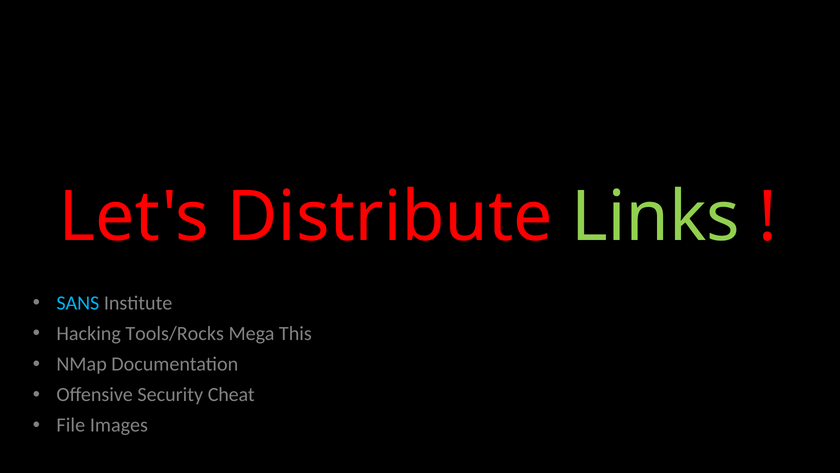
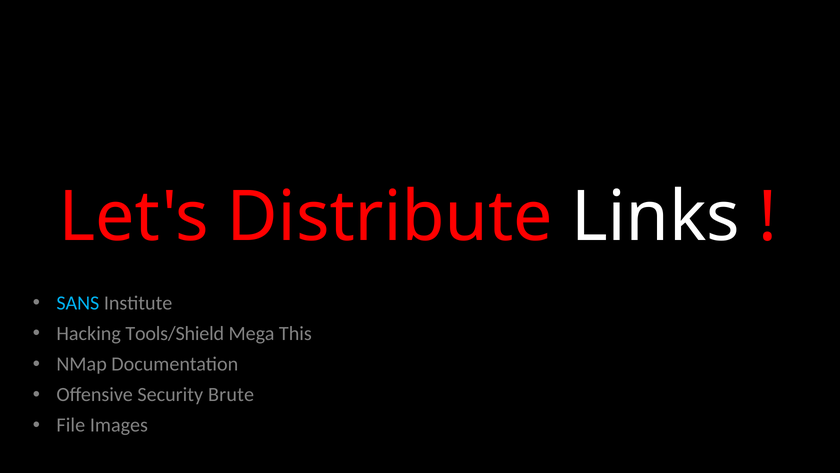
Links colour: light green -> white (655, 217)
Tools/Rocks: Tools/Rocks -> Tools/Shield (175, 333)
Cheat: Cheat -> Brute (231, 394)
